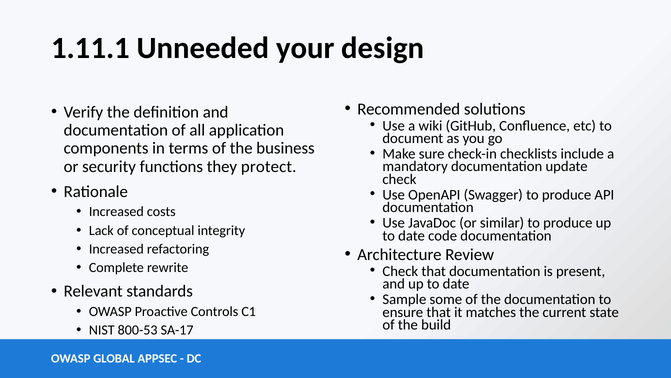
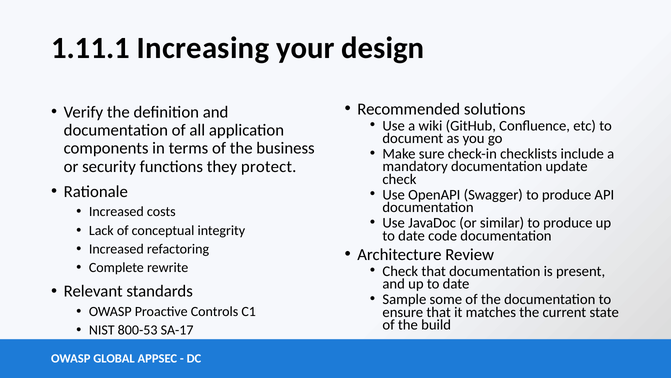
Unneeded: Unneeded -> Increasing (203, 48)
